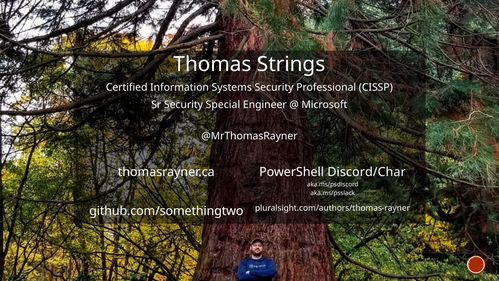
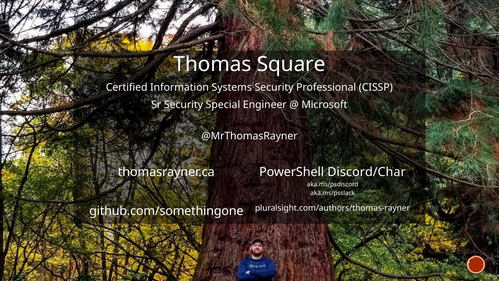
Strings: Strings -> Square (291, 64)
github.com/somethingtwo: github.com/somethingtwo -> github.com/somethingone (166, 211)
